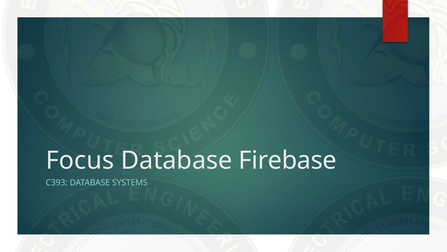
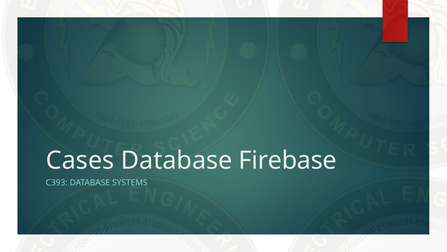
Focus: Focus -> Cases (80, 160)
